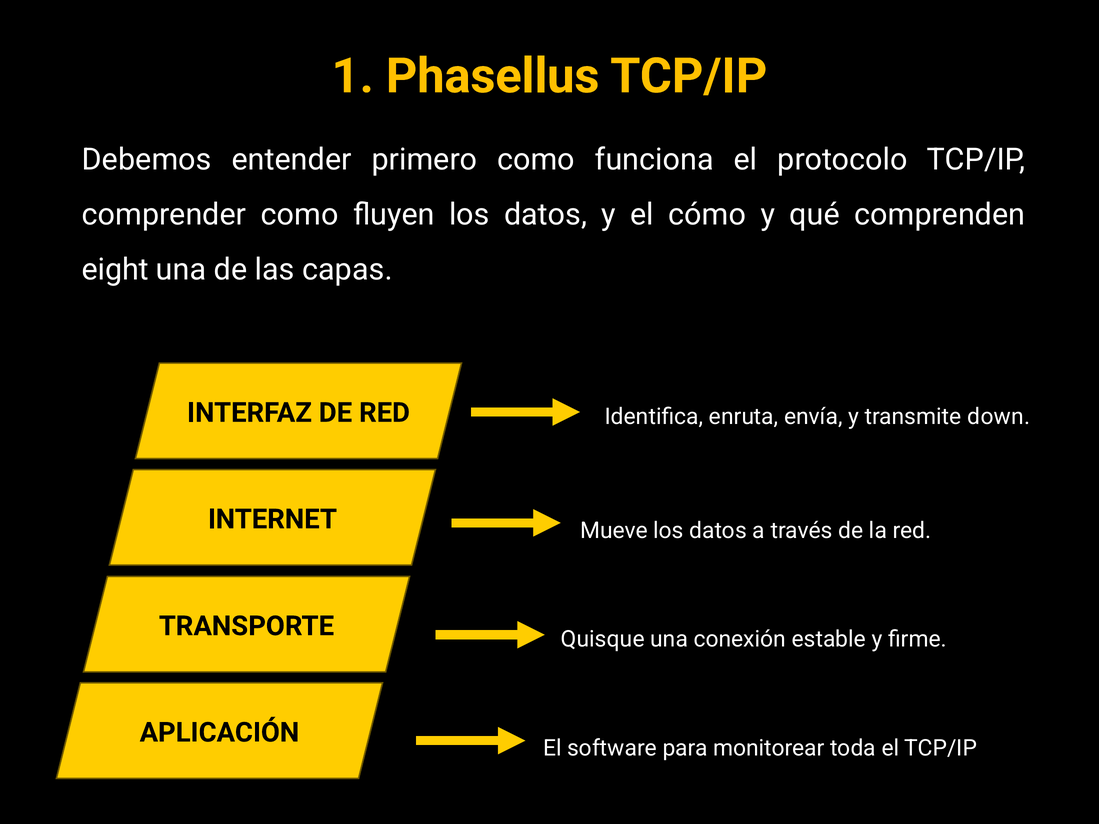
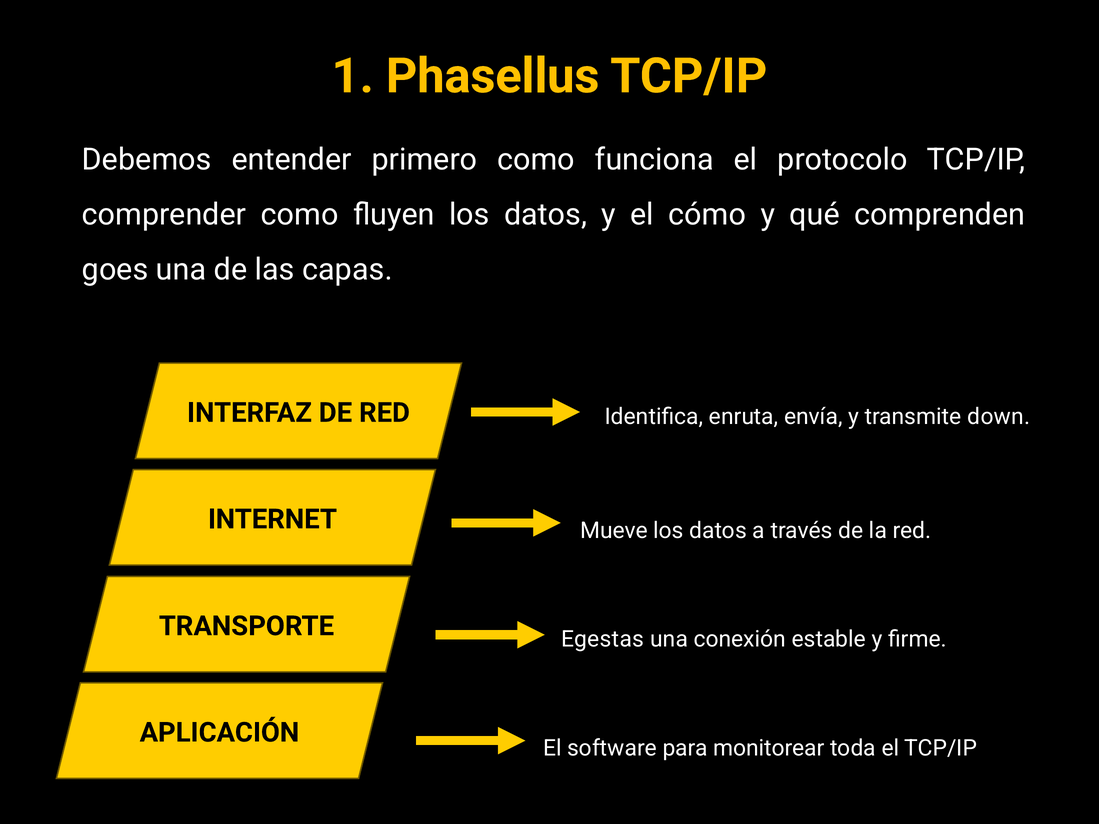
eight: eight -> goes (115, 270)
Quisque: Quisque -> Egestas (603, 640)
